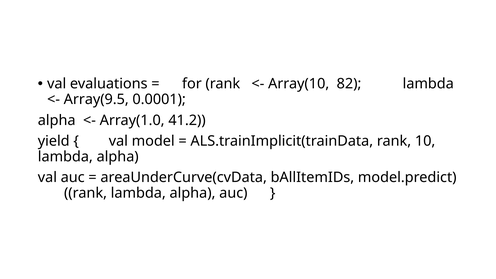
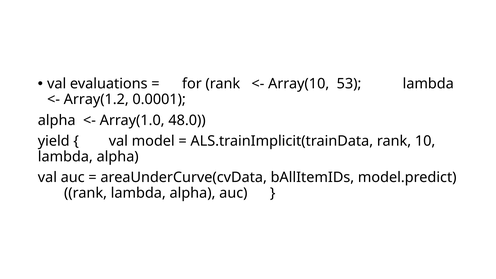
82: 82 -> 53 (349, 84)
Array(9.5: Array(9.5 -> Array(1.2 (96, 99)
41.2: 41.2 -> 48.0 (187, 120)
